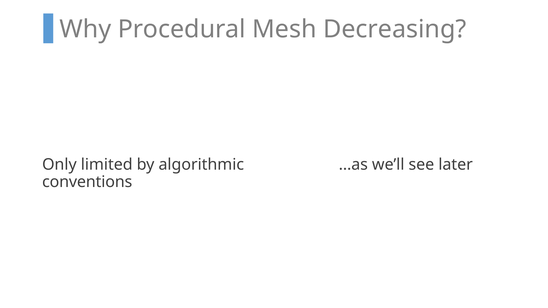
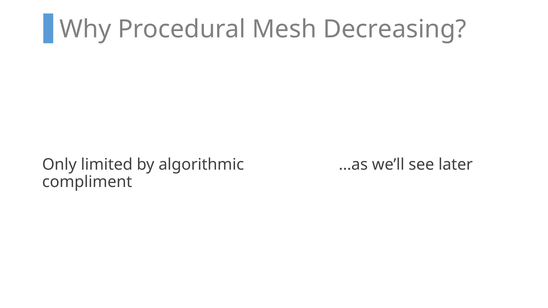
conventions: conventions -> compliment (87, 182)
